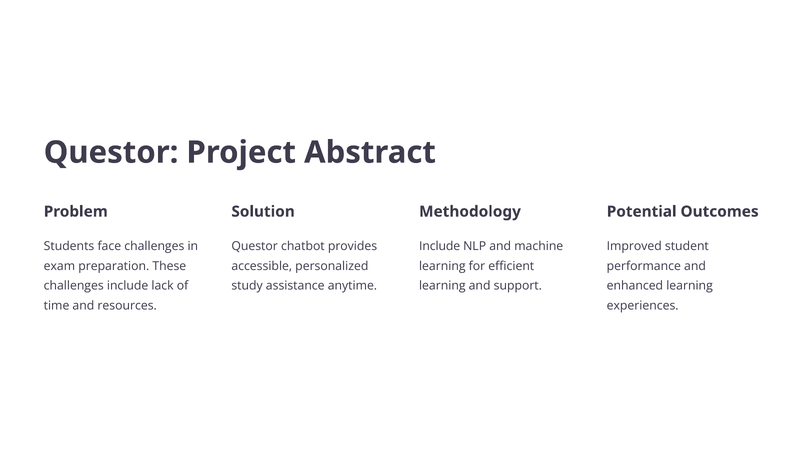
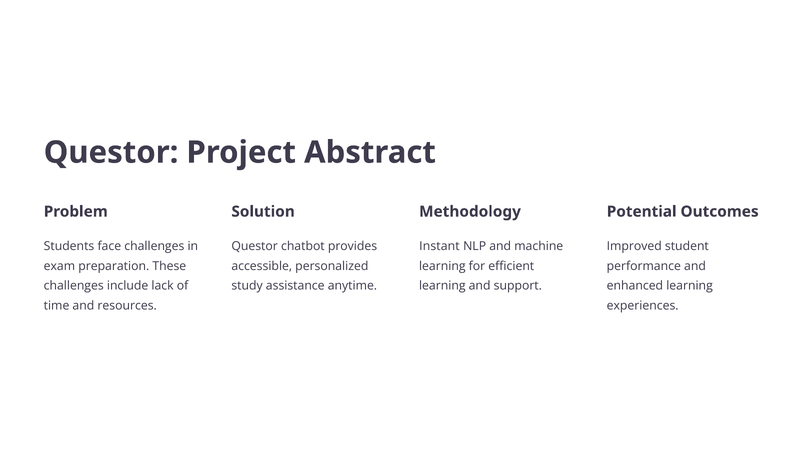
Include: Include -> Instant (439, 246)
